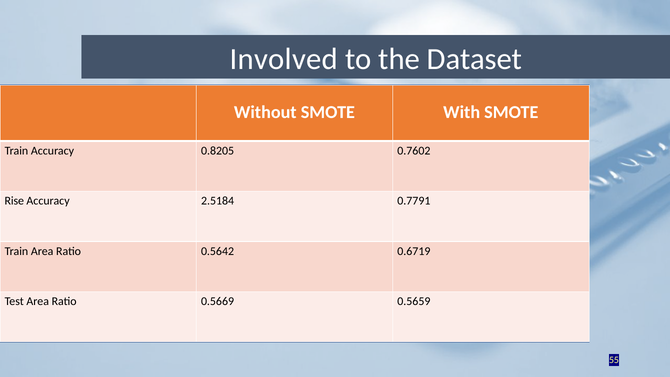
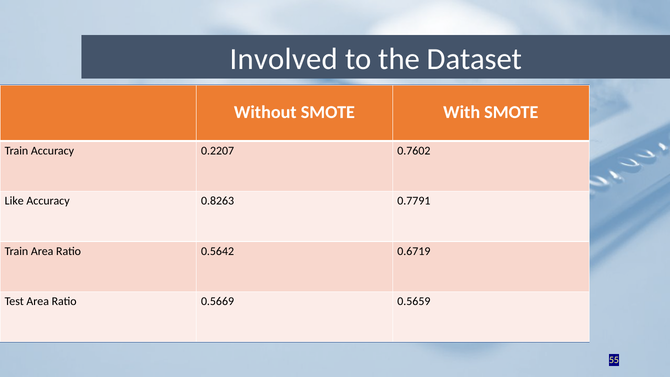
0.8205: 0.8205 -> 0.2207 (218, 151)
Rise: Rise -> Like (14, 201)
2.5184: 2.5184 -> 0.8263 (218, 201)
